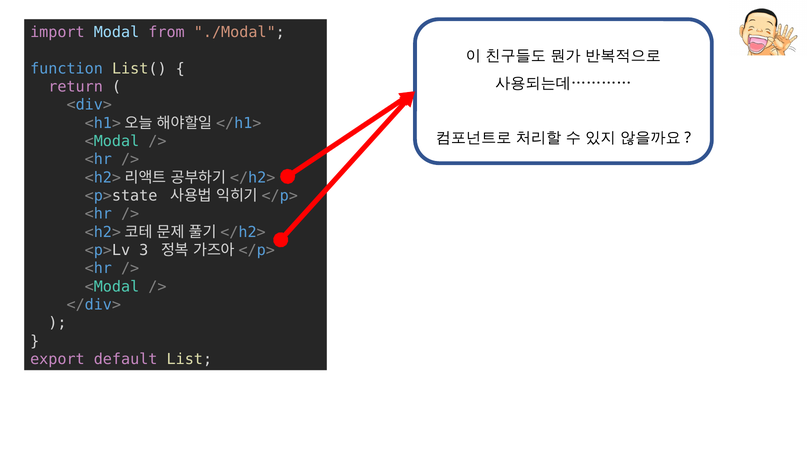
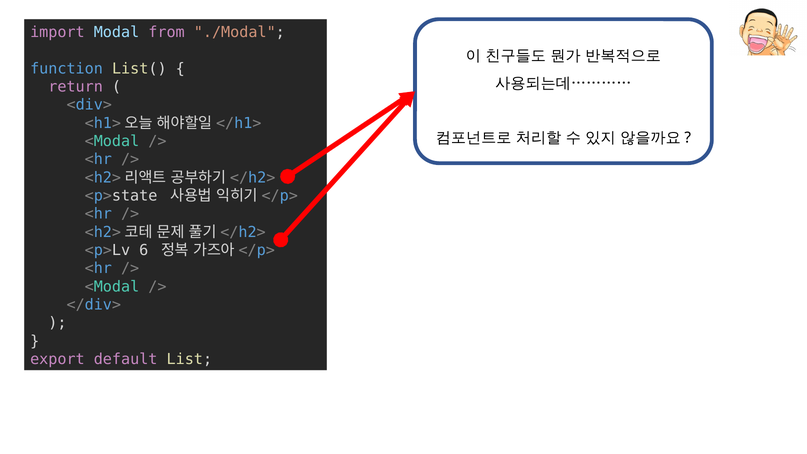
3: 3 -> 6 (144, 250)
